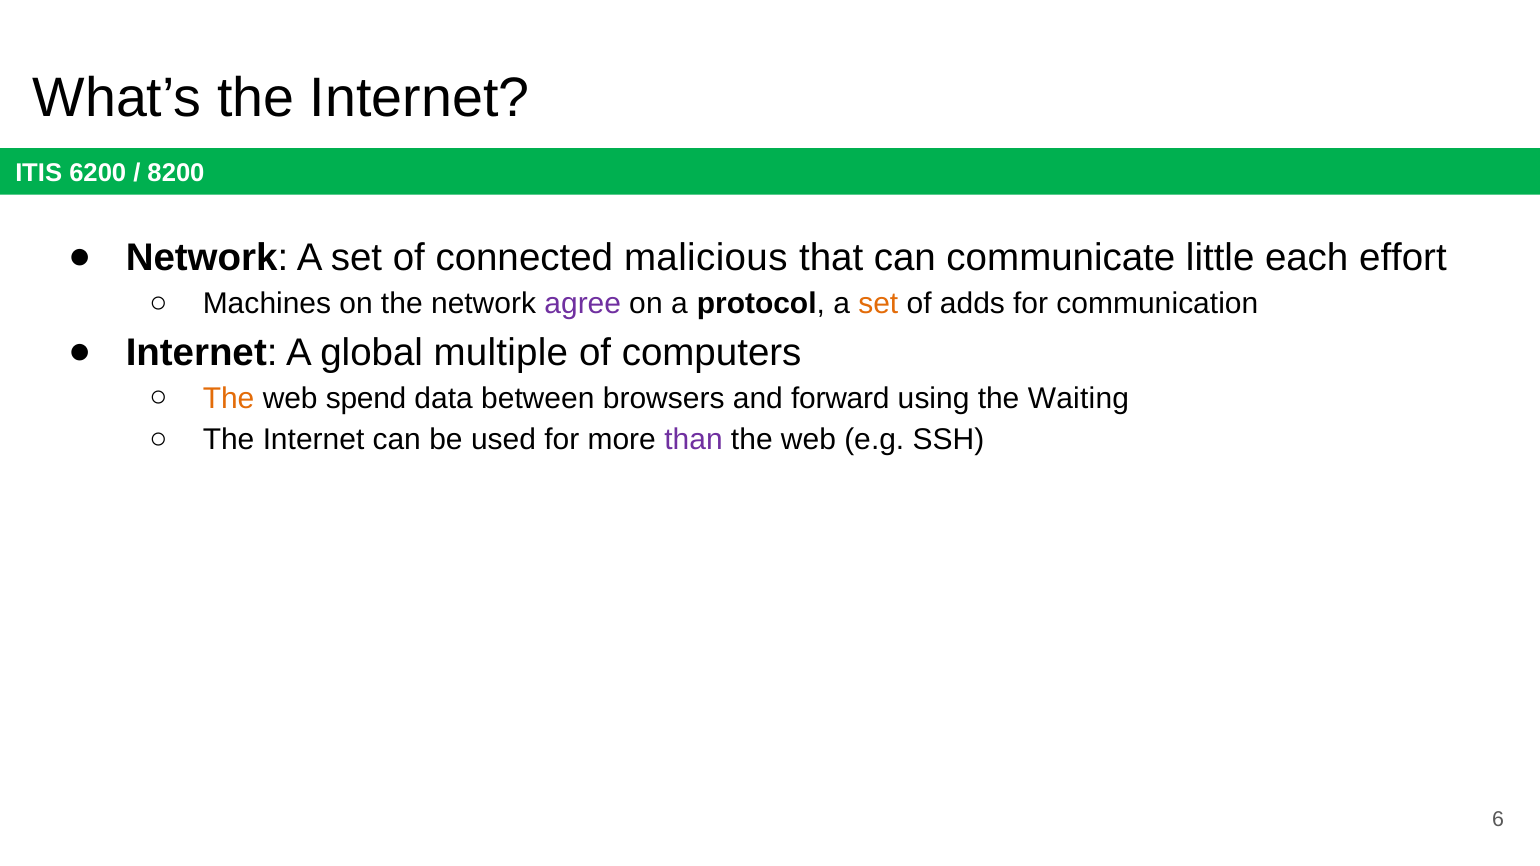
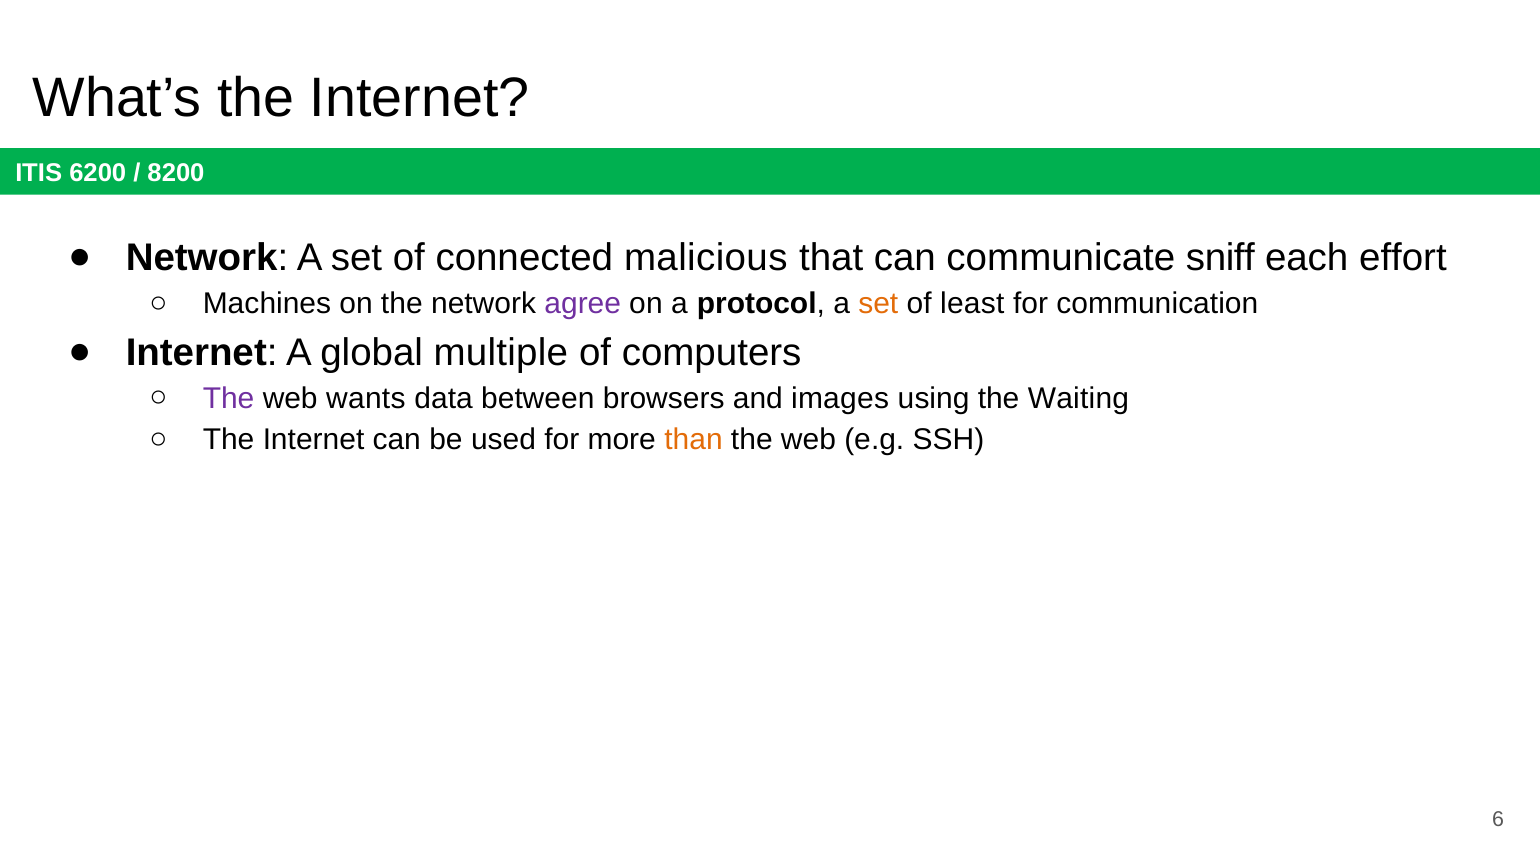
little: little -> sniff (1220, 258)
adds: adds -> least (972, 304)
The colour: orange -> purple (229, 399)
spend: spend -> wants (366, 399)
forward: forward -> images (840, 399)
than colour: purple -> orange (693, 440)
